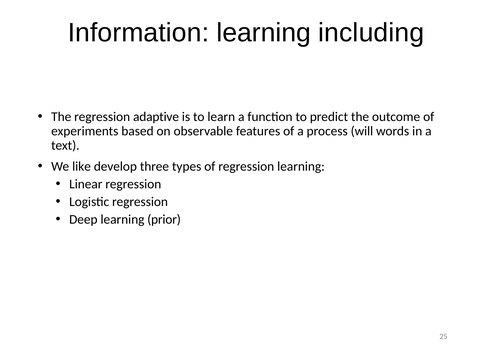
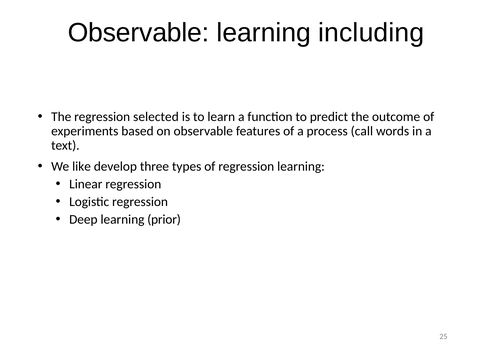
Information: Information -> Observable (138, 33)
adaptive: adaptive -> selected (156, 117)
will: will -> call (362, 131)
